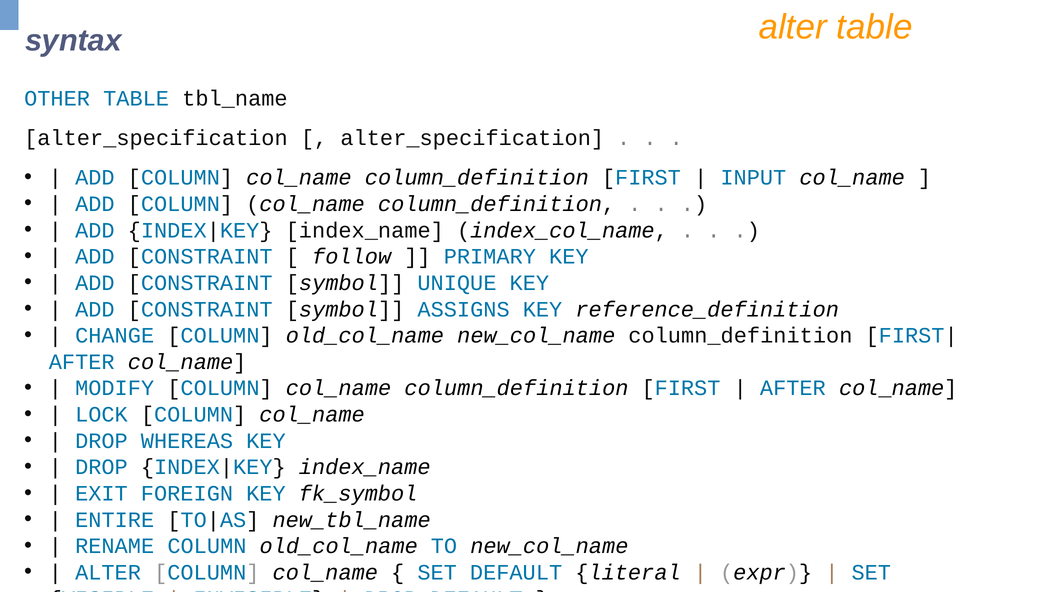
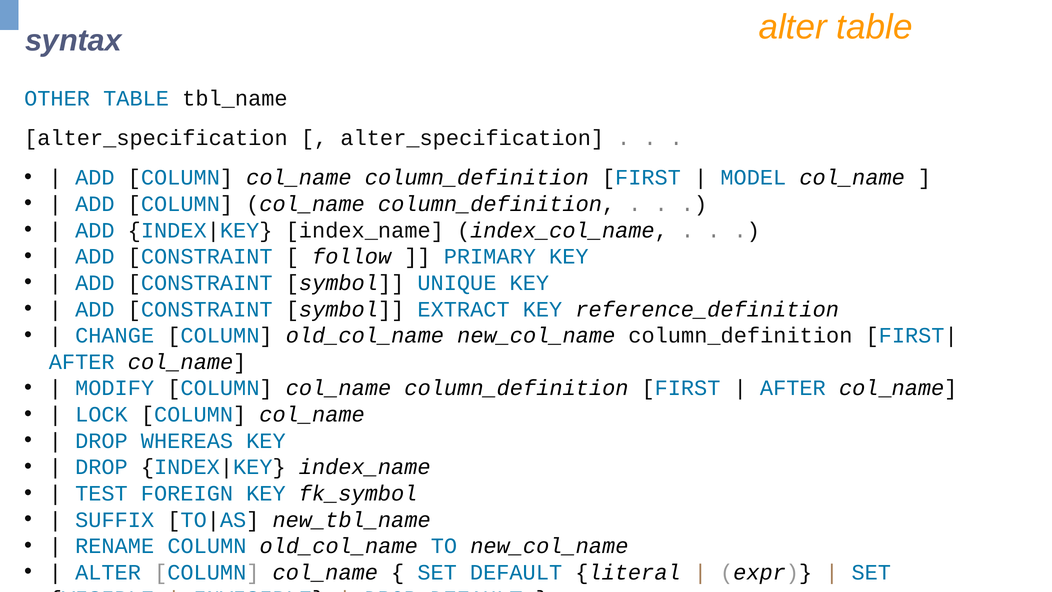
INPUT: INPUT -> MODEL (753, 178)
ASSIGNS: ASSIGNS -> EXTRACT (464, 309)
EXIT: EXIT -> TEST (101, 493)
ENTIRE: ENTIRE -> SUFFIX (115, 520)
